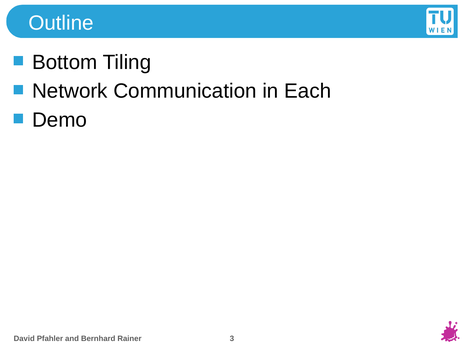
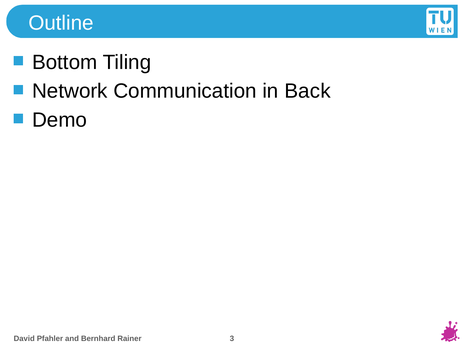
Each: Each -> Back (308, 91)
